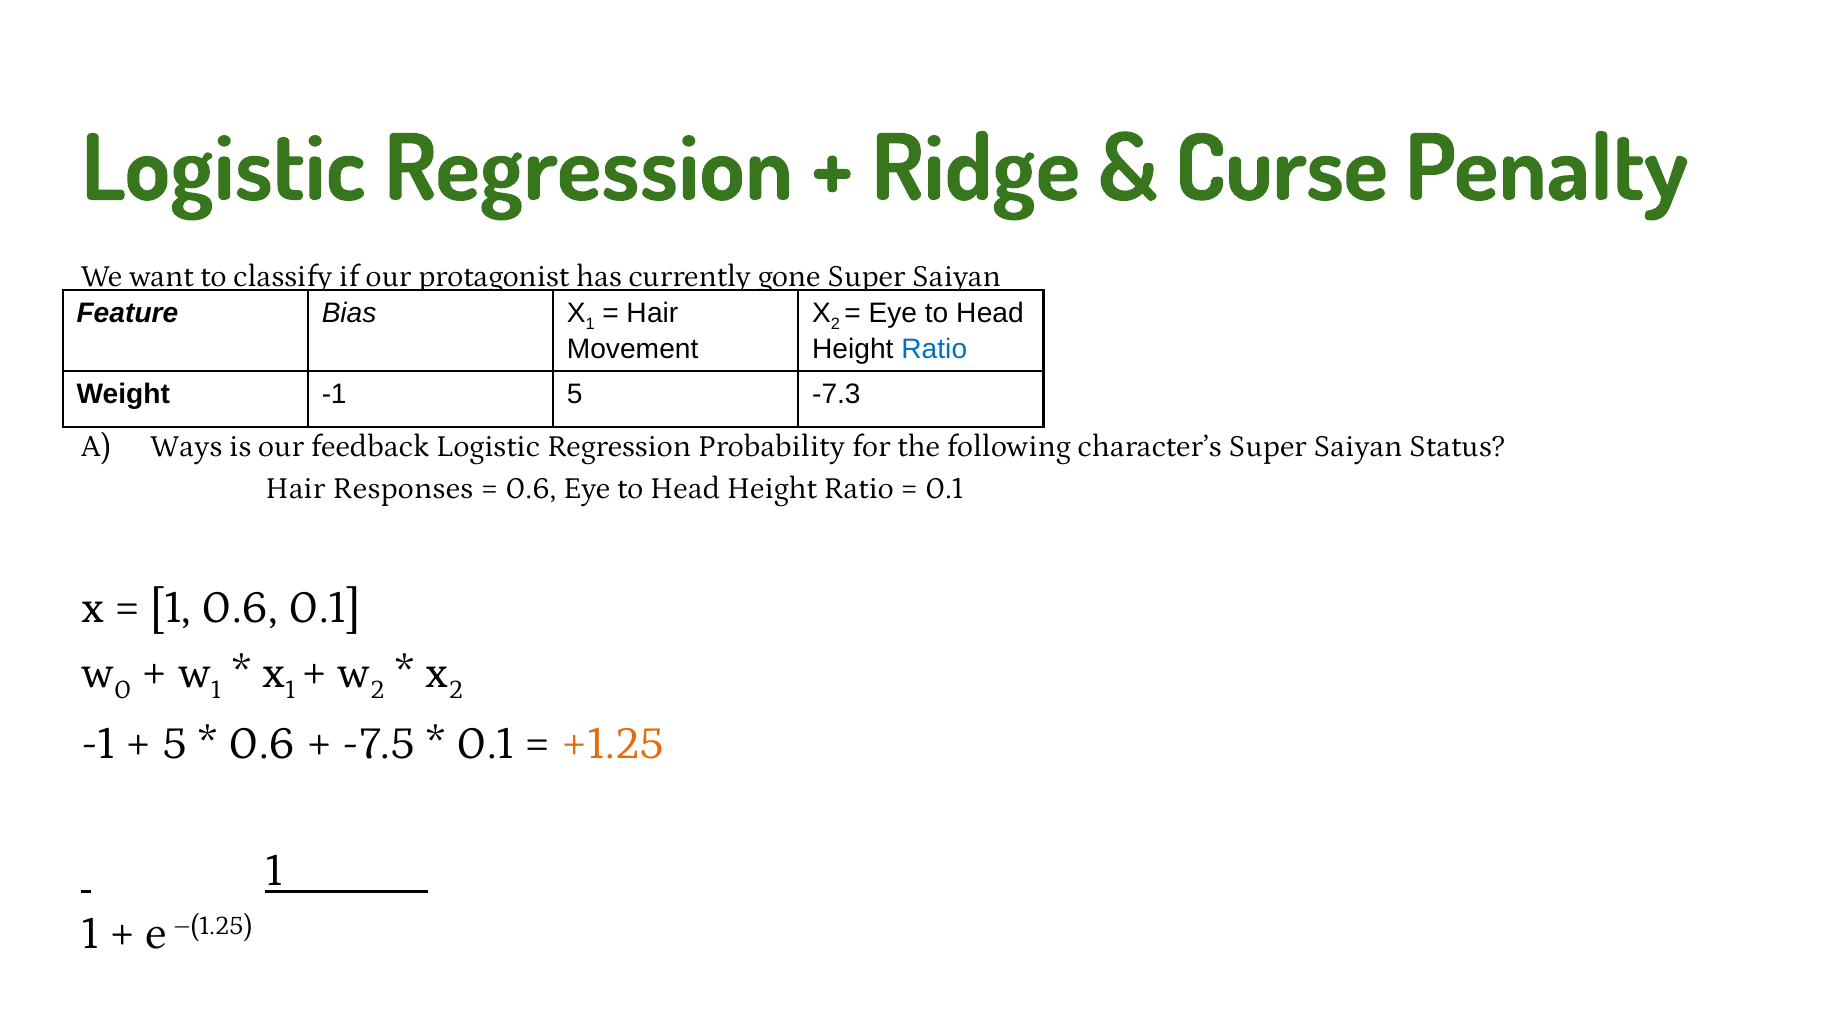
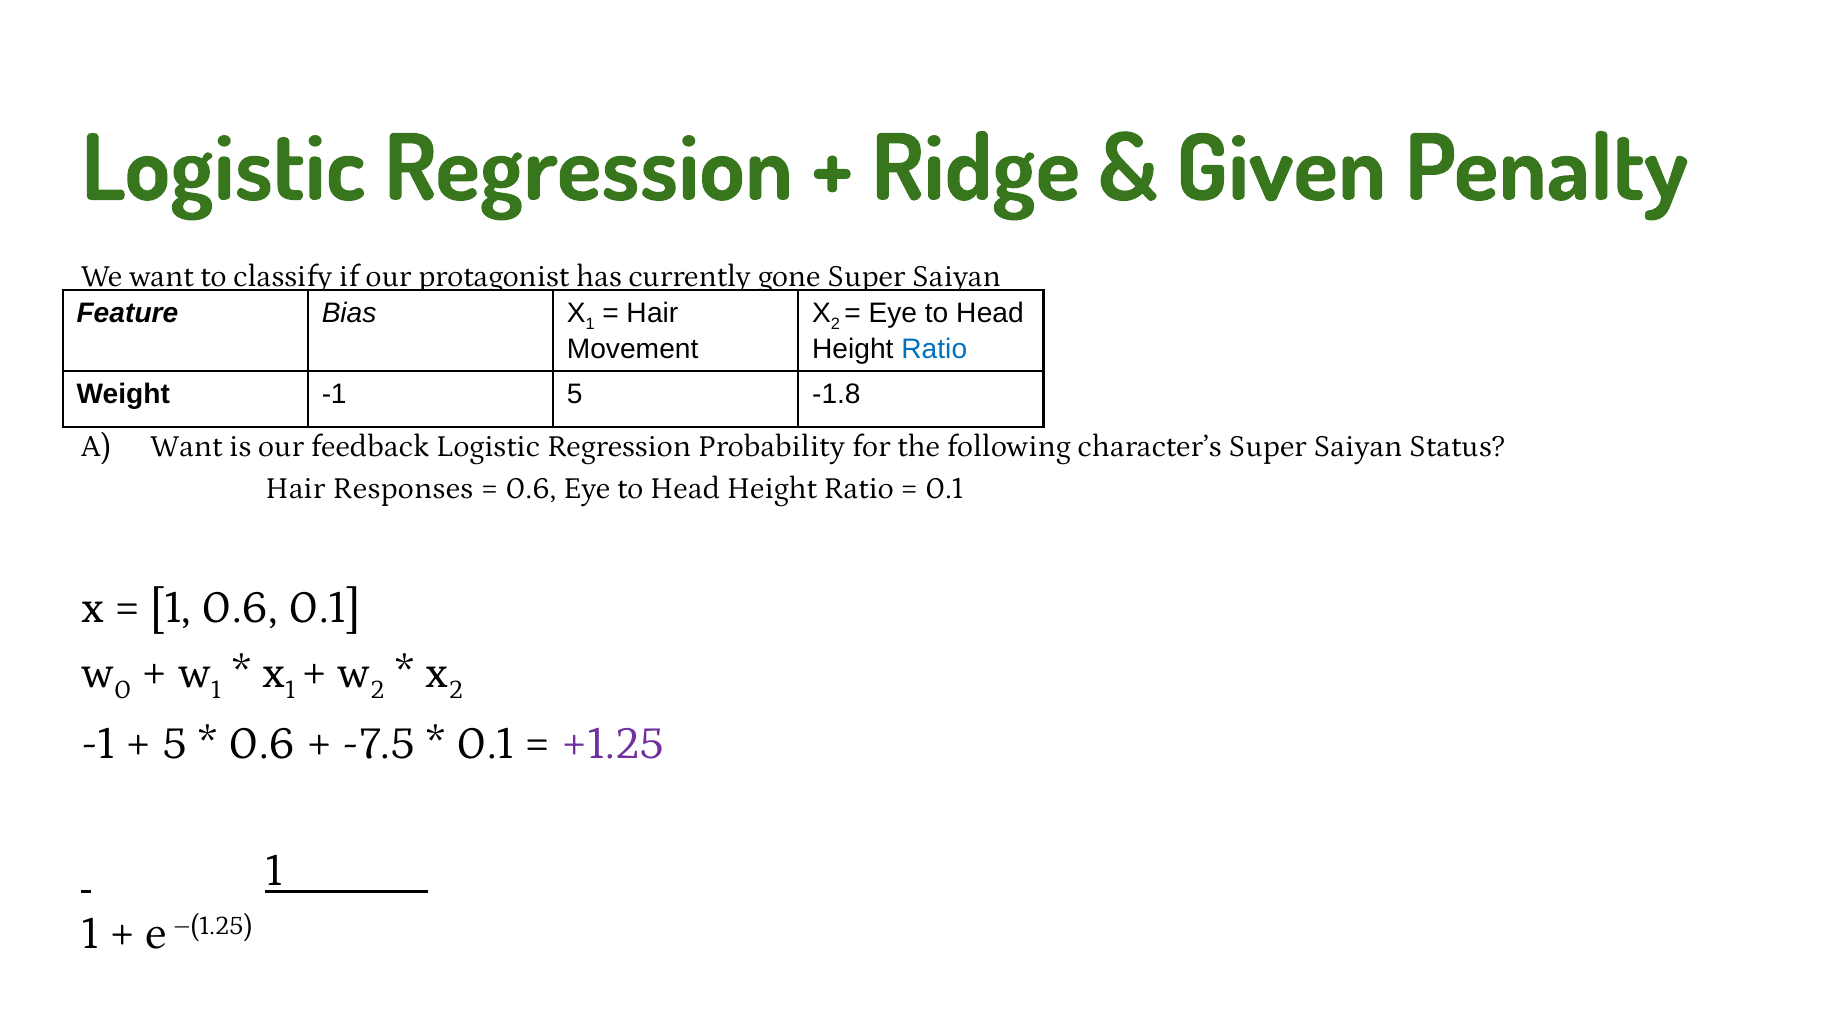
Curse: Curse -> Given (1281, 170)
-7.3: -7.3 -> -1.8 (836, 394)
Ways: Ways -> Want (186, 446)
+1.25 colour: orange -> purple (613, 743)
